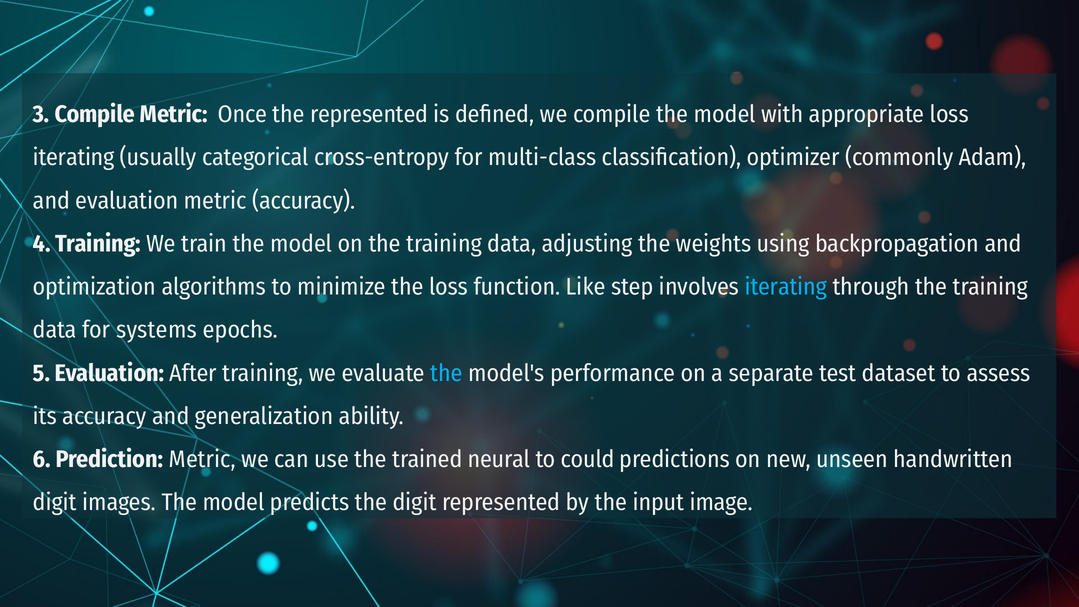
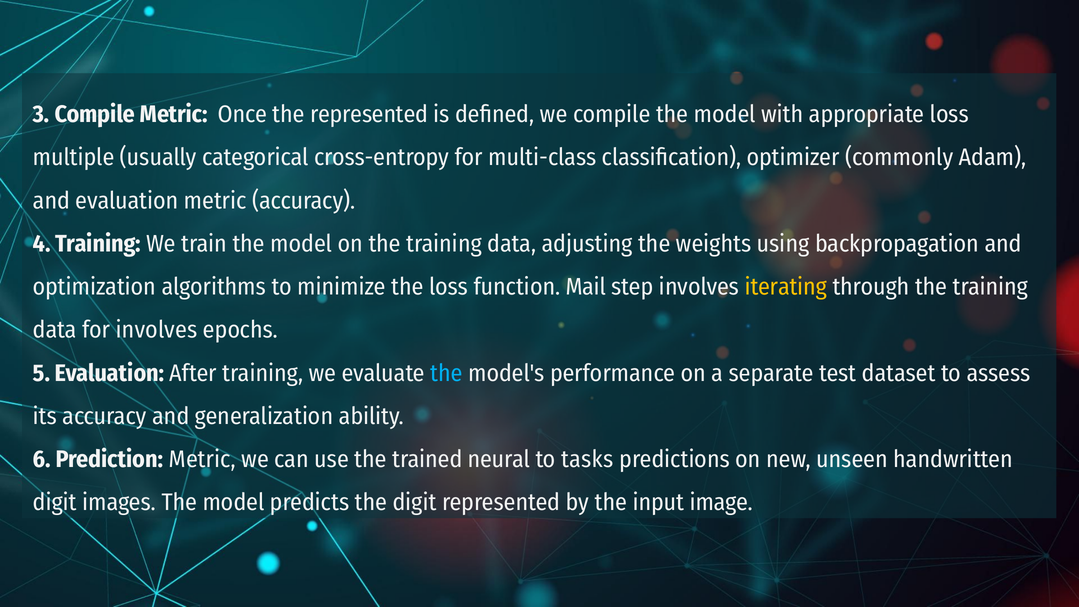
iterating: iterating -> multiple (74, 158)
Like: Like -> Mail (586, 287)
iterating colour: light blue -> yellow (786, 287)
for systems: systems -> involves (157, 330)
could: could -> tasks (587, 459)
